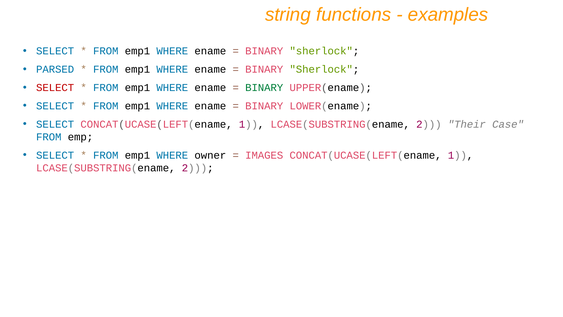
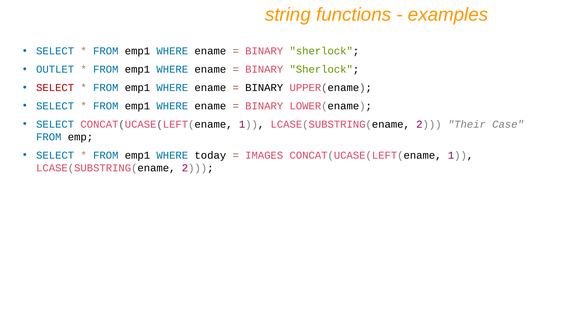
PARSED: PARSED -> OUTLET (55, 69)
BINARY colour: green -> black (264, 88)
owner: owner -> today (210, 155)
